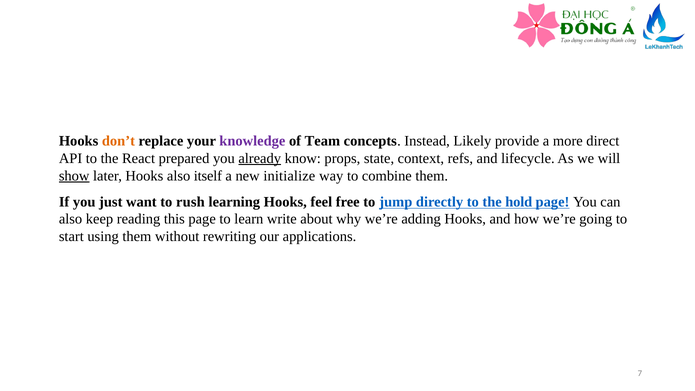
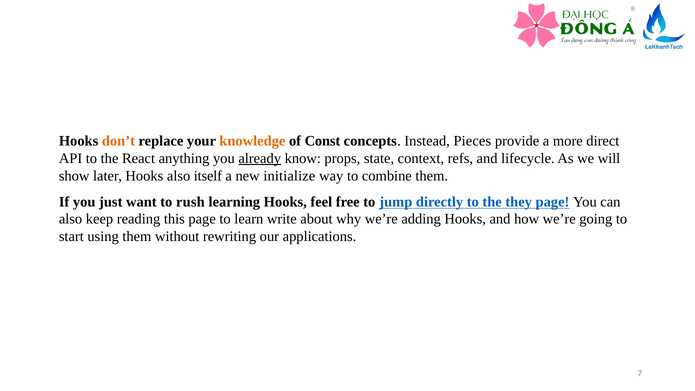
knowledge colour: purple -> orange (252, 141)
Team: Team -> Const (322, 141)
Likely: Likely -> Pieces (472, 141)
prepared: prepared -> anything (184, 158)
show underline: present -> none (74, 176)
hold: hold -> they (519, 202)
